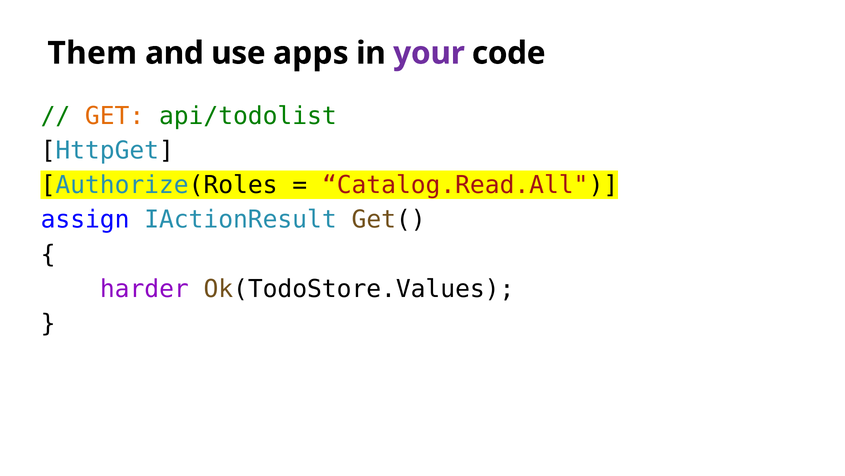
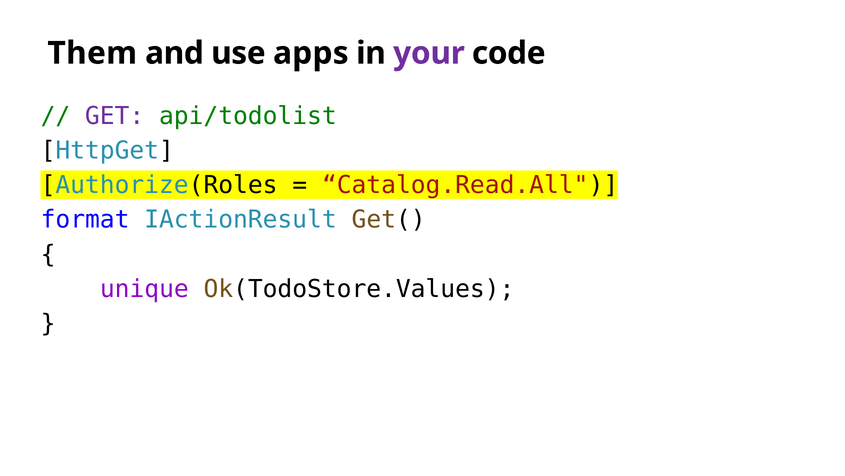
GET colour: orange -> purple (115, 116)
assign: assign -> format (85, 220)
harder: harder -> unique (144, 289)
